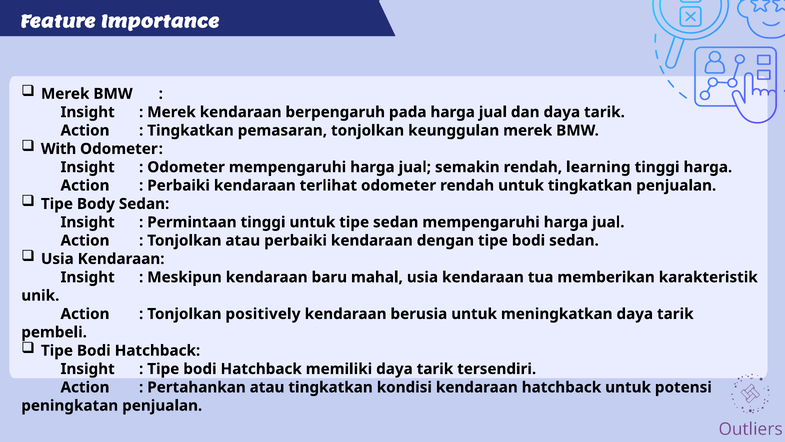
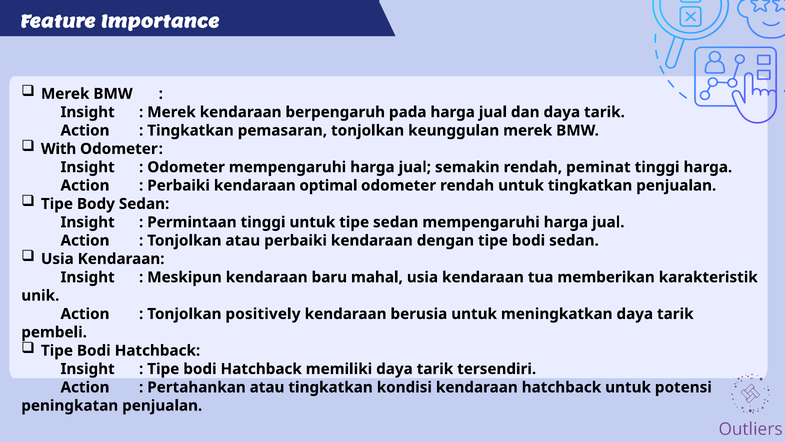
learning: learning -> peminat (598, 167)
terlihat: terlihat -> optimal (328, 185)
